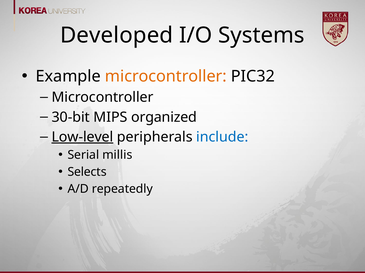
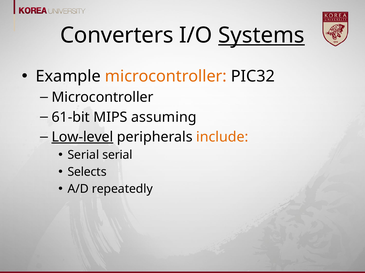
Developed: Developed -> Converters (117, 35)
Systems underline: none -> present (261, 35)
30-bit: 30-bit -> 61-bit (71, 117)
organized: organized -> assuming (164, 117)
include colour: blue -> orange (222, 137)
Serial millis: millis -> serial (117, 155)
